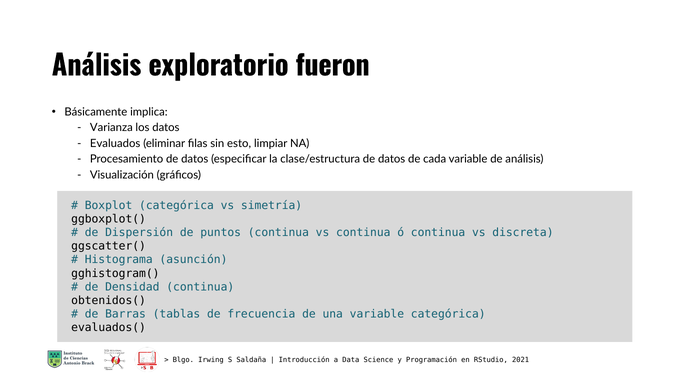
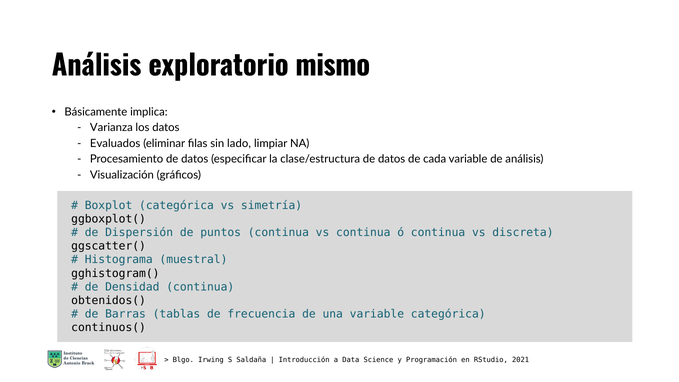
fueron: fueron -> mismo (333, 66)
esto: esto -> lado (239, 143)
asunción: asunción -> muestral (193, 260)
evaluados(: evaluados( -> continuos( (109, 328)
